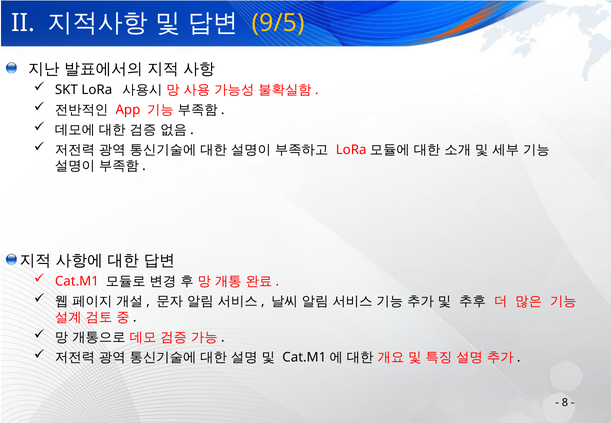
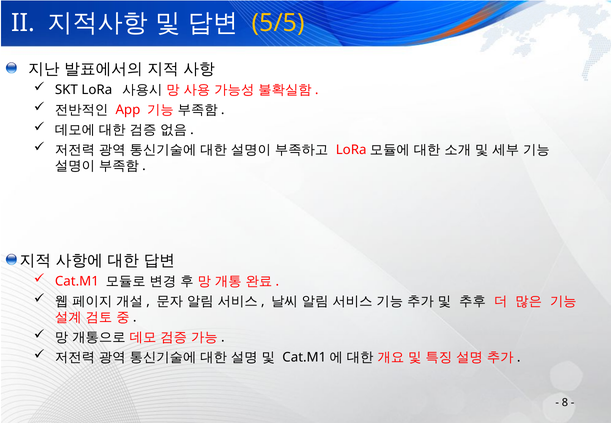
9/5: 9/5 -> 5/5 (278, 23)
